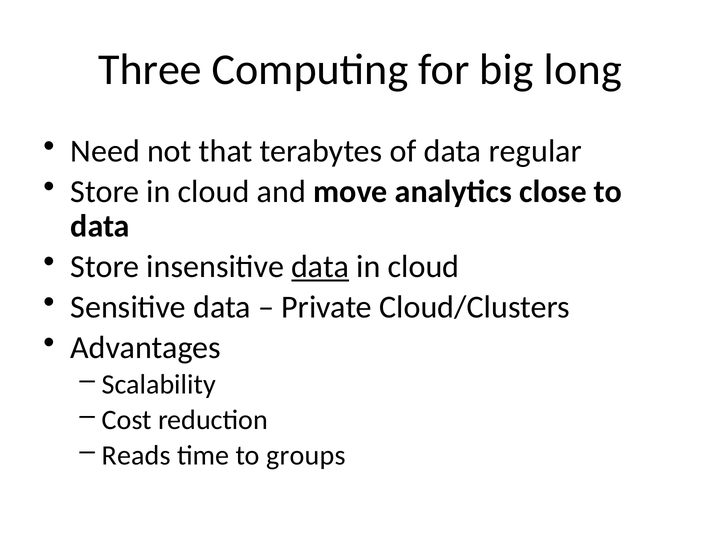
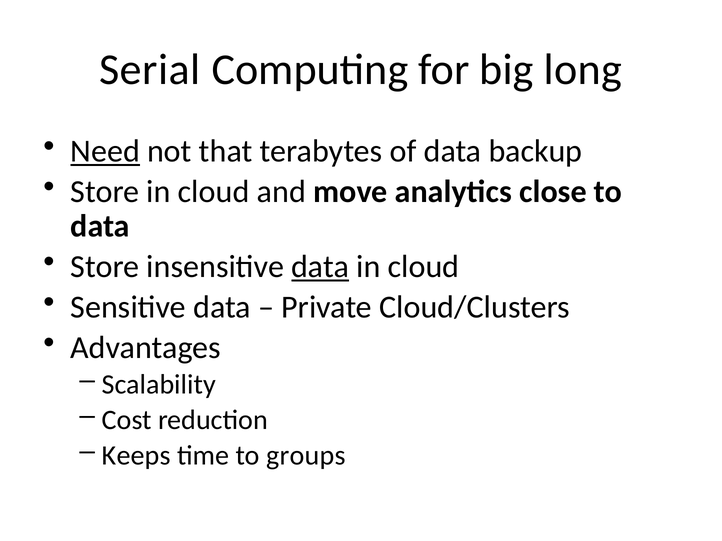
Three: Three -> Serial (150, 70)
Need underline: none -> present (105, 151)
regular: regular -> backup (535, 151)
Reads: Reads -> Keeps (136, 456)
